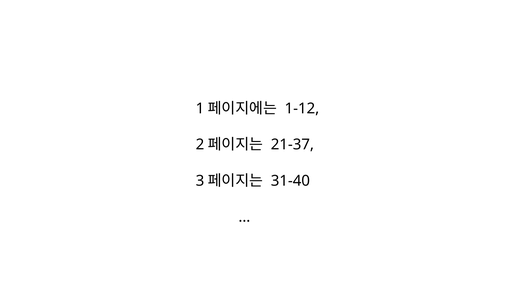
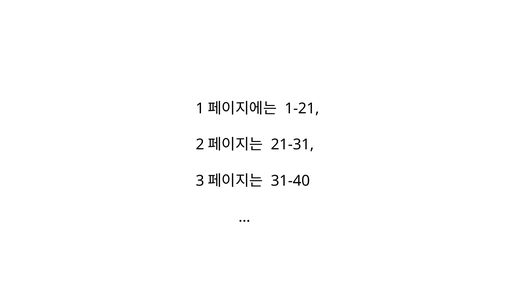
1-12: 1-12 -> 1-21 (302, 108)
21-37: 21-37 -> 21-31 (292, 145)
